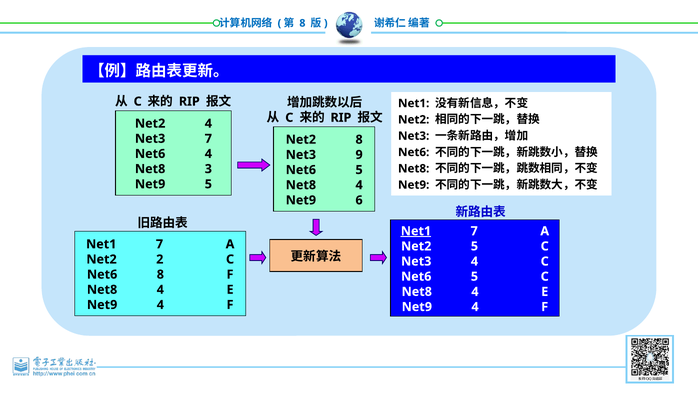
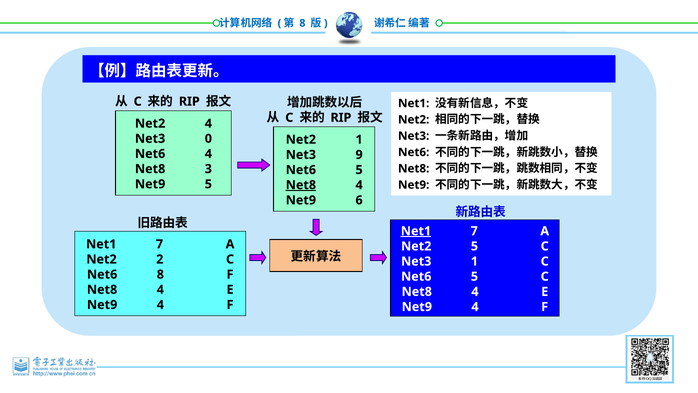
Net3 7: 7 -> 0 (208, 139)
Net2 8: 8 -> 1 (359, 139)
Net8 underline: none -> present (301, 185)
Net3 4: 4 -> 1 (474, 261)
